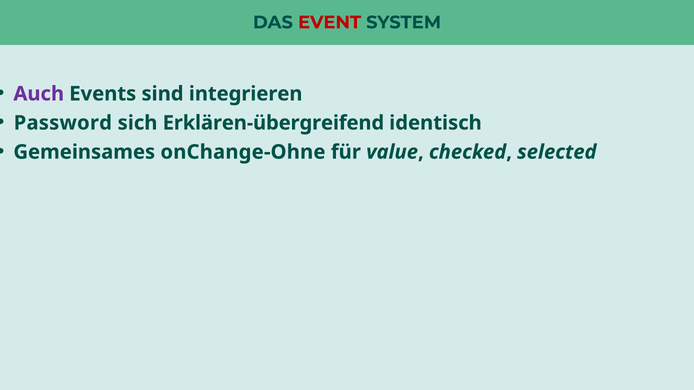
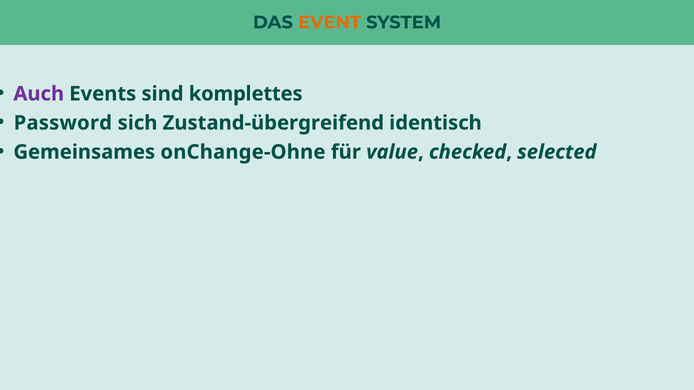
EVENT colour: red -> orange (330, 22)
integrieren: integrieren -> komplettes (246, 94)
Erklären-übergreifend: Erklären-übergreifend -> Zustand-übergreifend (273, 123)
